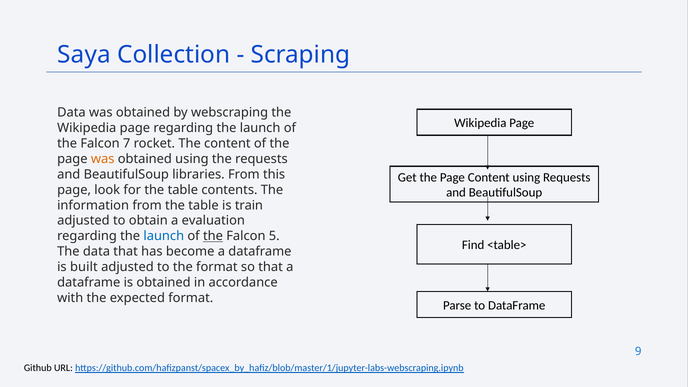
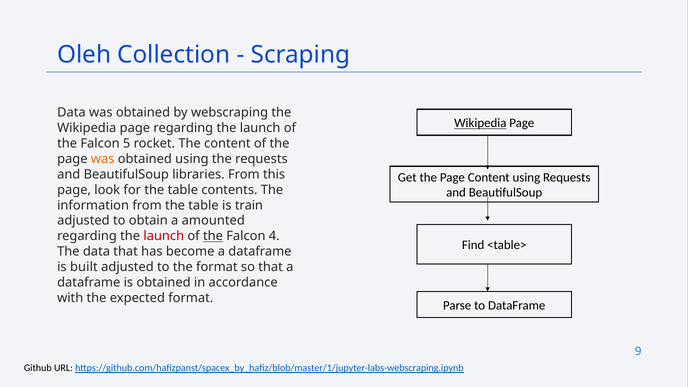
Saya: Saya -> Oleh (84, 55)
Wikipedia underline: none -> present (480, 123)
7: 7 -> 5 (127, 143)
evaluation: evaluation -> amounted (213, 221)
launch colour: blue -> red (164, 236)
5: 5 -> 4 (274, 236)
